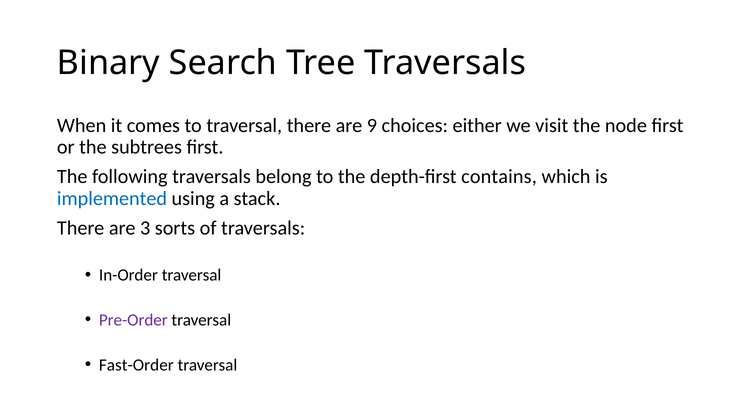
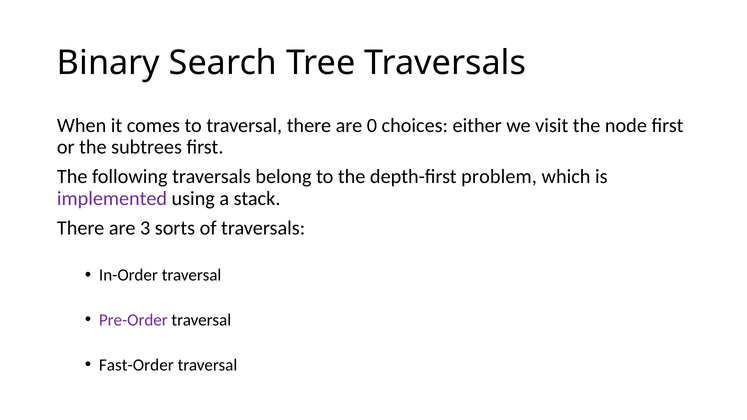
9: 9 -> 0 (372, 125)
contains: contains -> problem (499, 177)
implemented colour: blue -> purple (112, 199)
